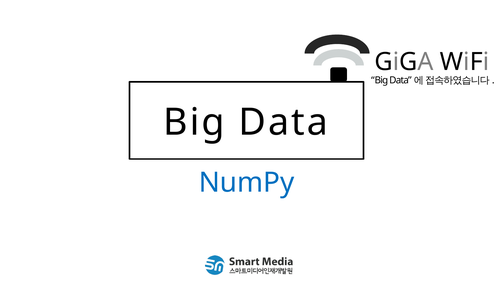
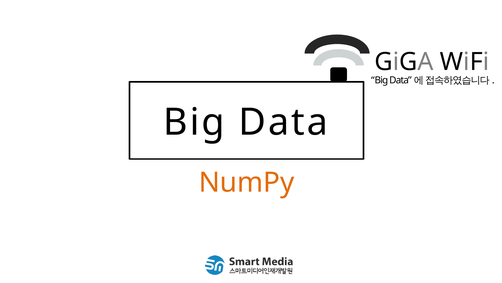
NumPy colour: blue -> orange (247, 182)
